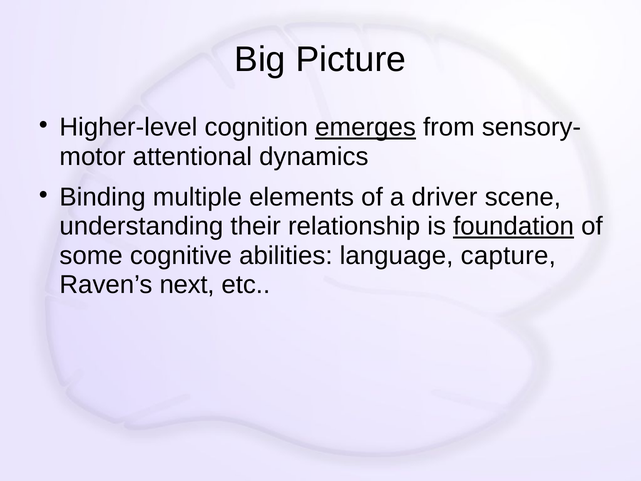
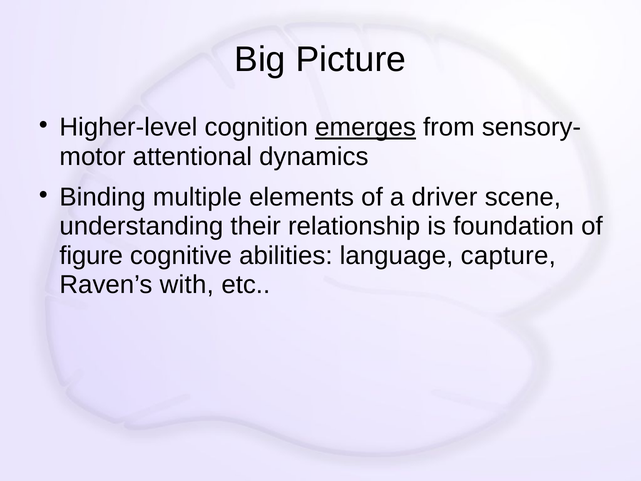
foundation underline: present -> none (514, 226)
some: some -> figure (91, 256)
next: next -> with (187, 285)
